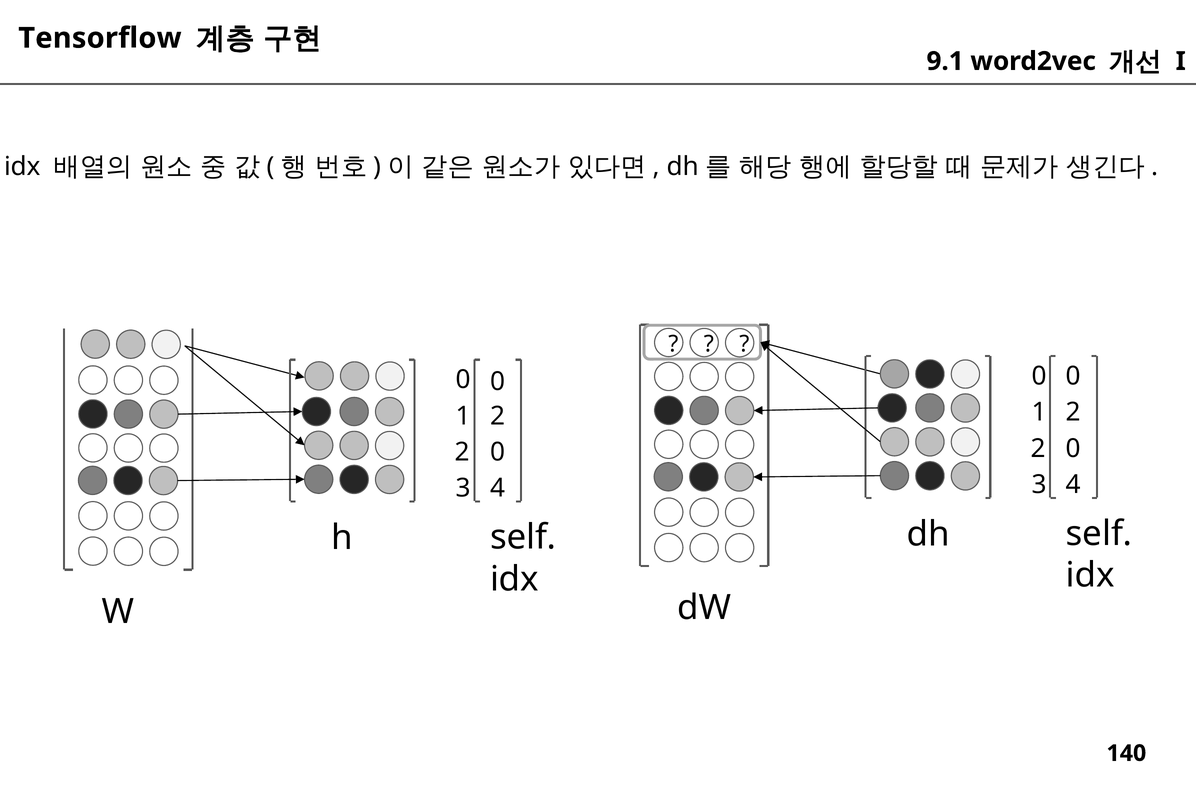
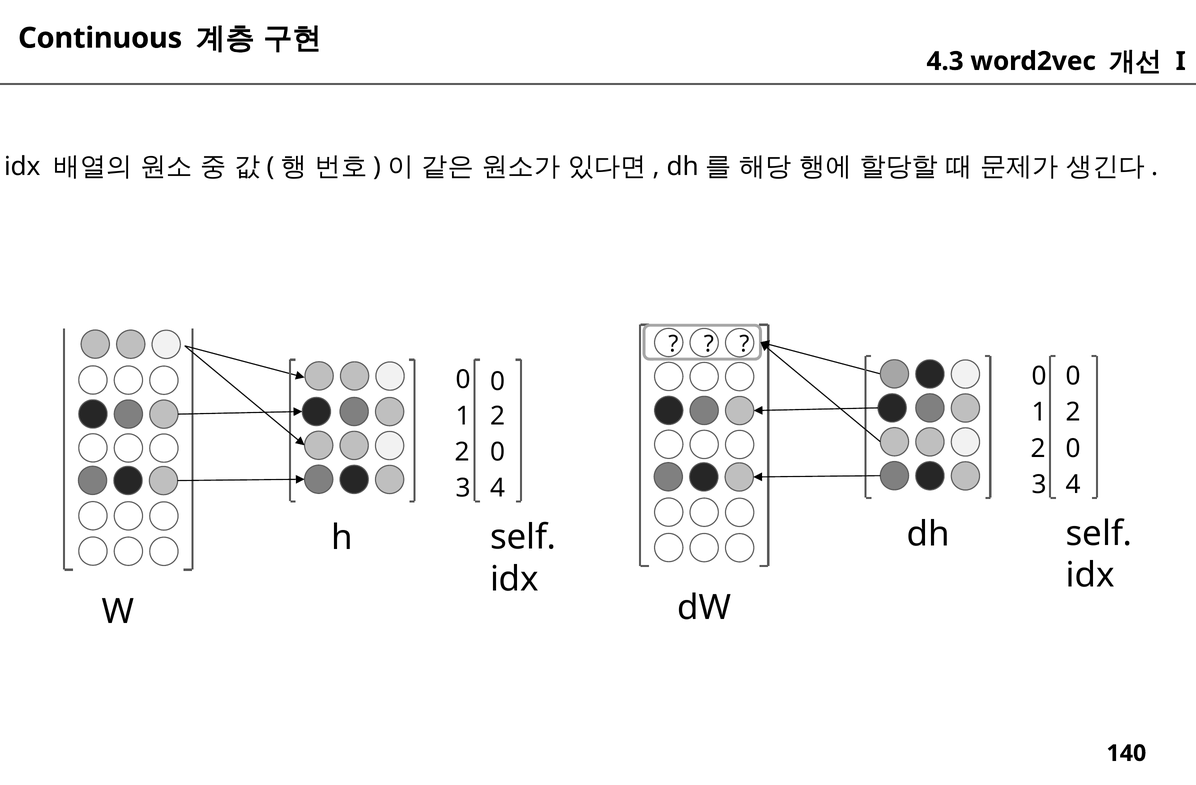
Tensorflow: Tensorflow -> Continuous (100, 38)
9.1: 9.1 -> 4.3 (945, 61)
